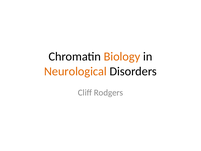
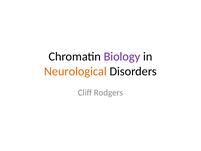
Biology colour: orange -> purple (122, 56)
